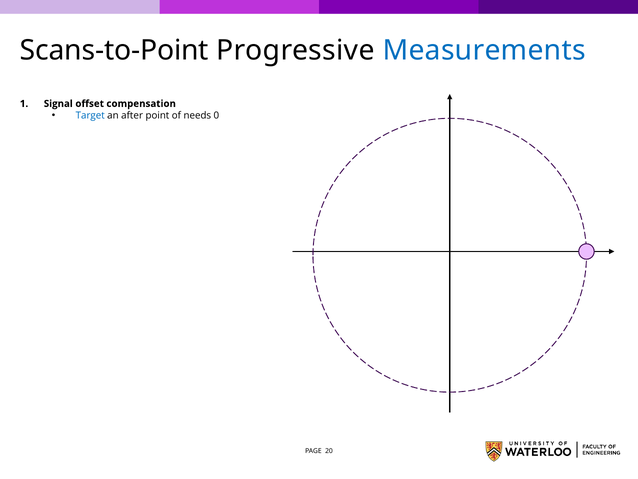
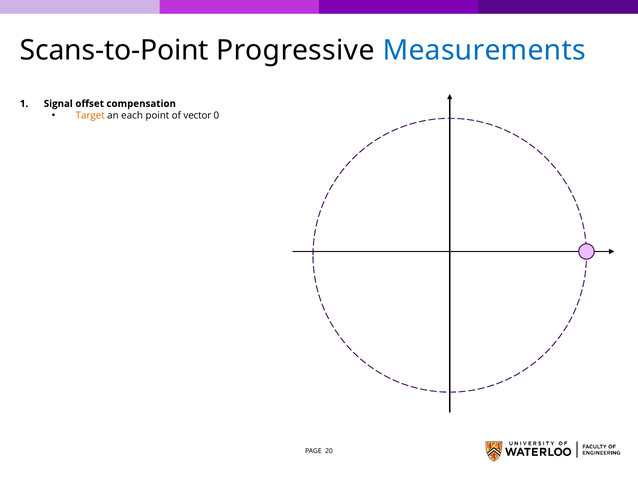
Target colour: blue -> orange (90, 115)
after: after -> each (132, 115)
needs: needs -> vector (197, 115)
